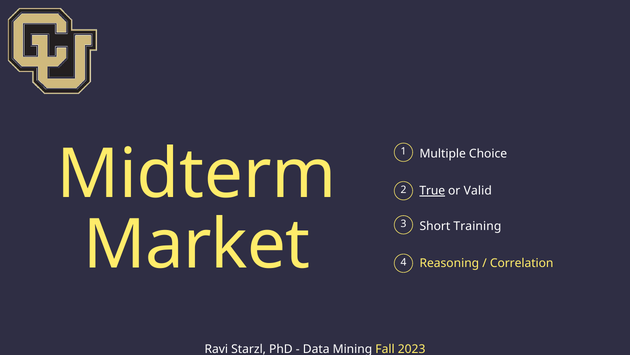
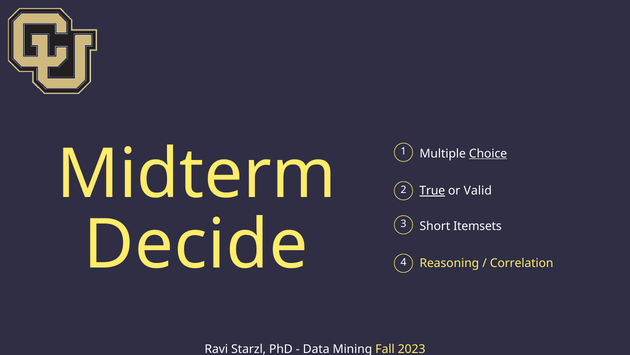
Choice underline: none -> present (488, 153)
Training: Training -> Itemsets (477, 226)
Market: Market -> Decide (196, 245)
